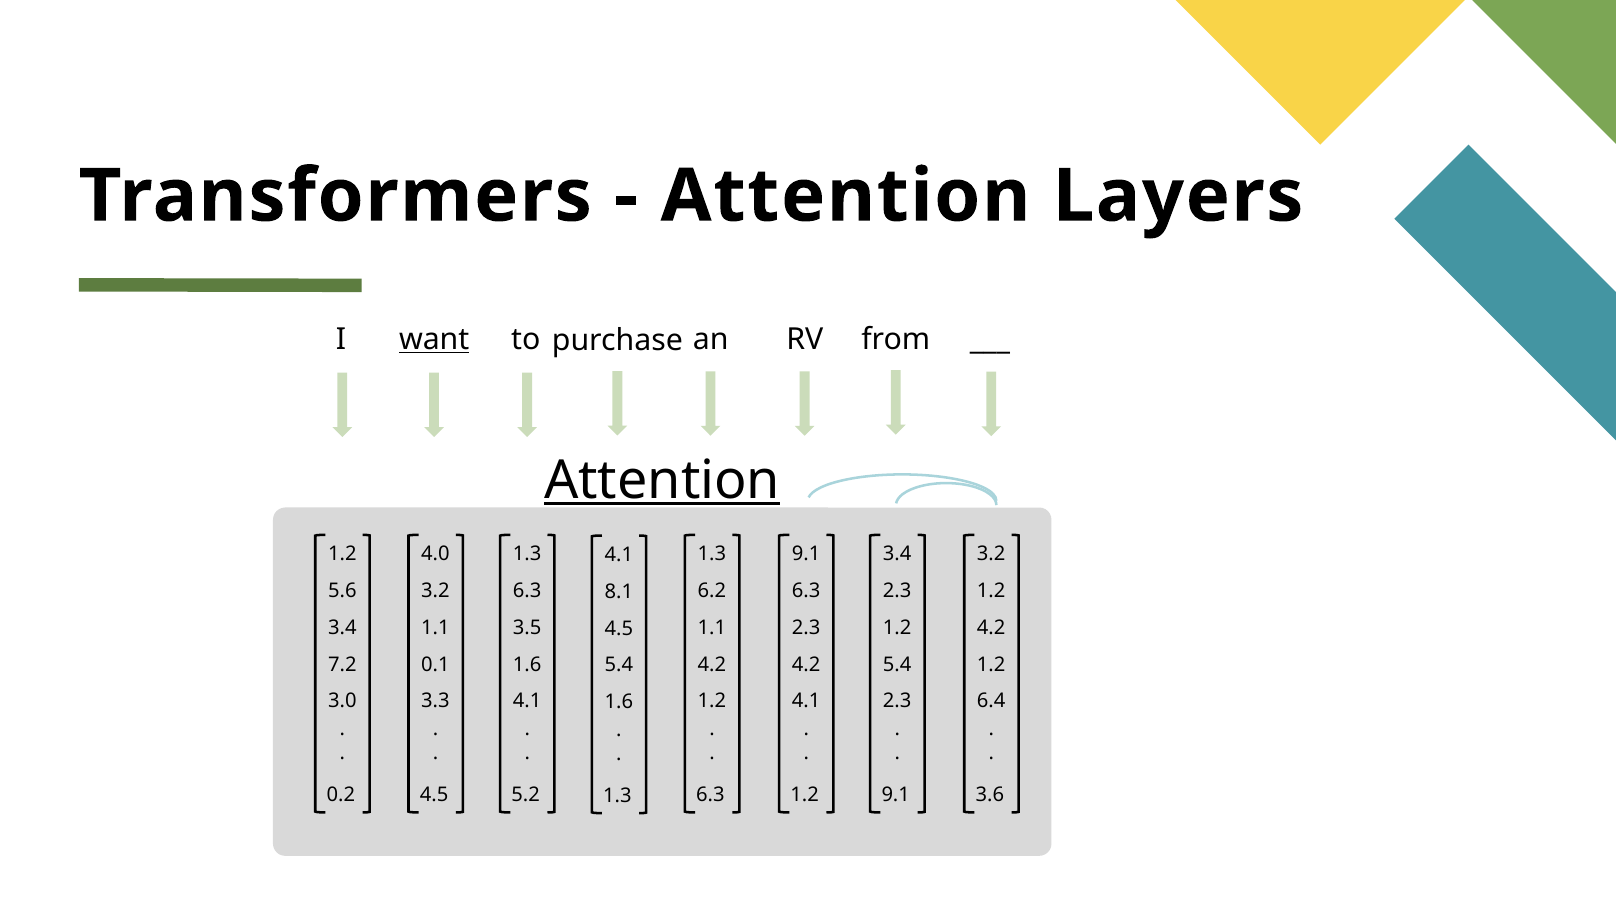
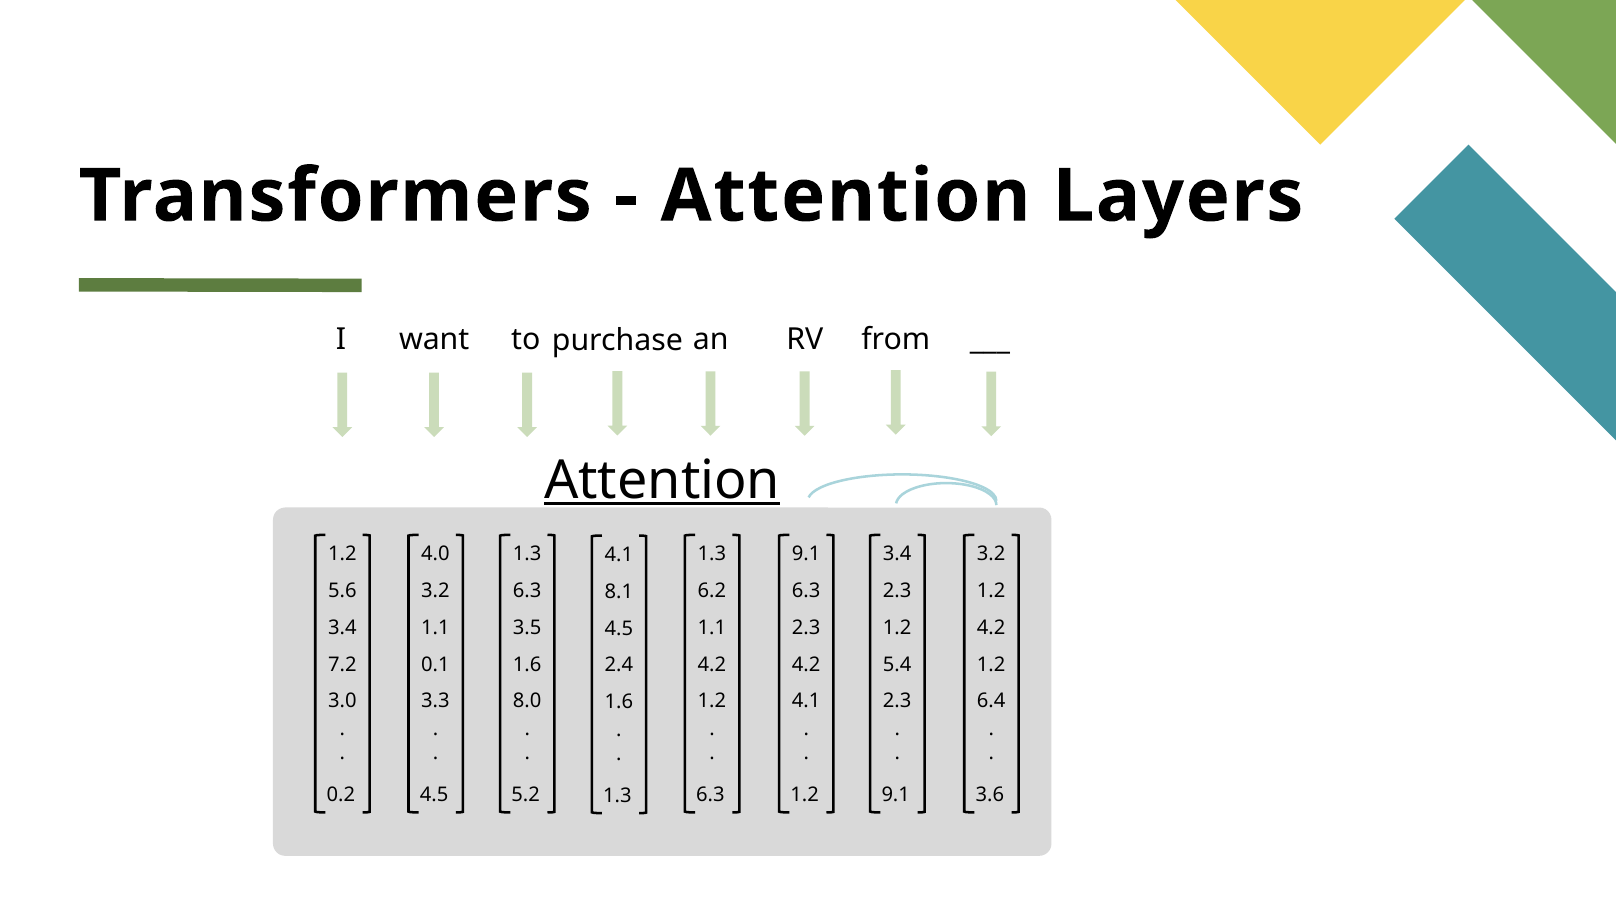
want underline: present -> none (434, 339)
5.4: 5.4 -> 2.4 (619, 665)
4.1: 4.1 -> 8.0 (527, 701)
